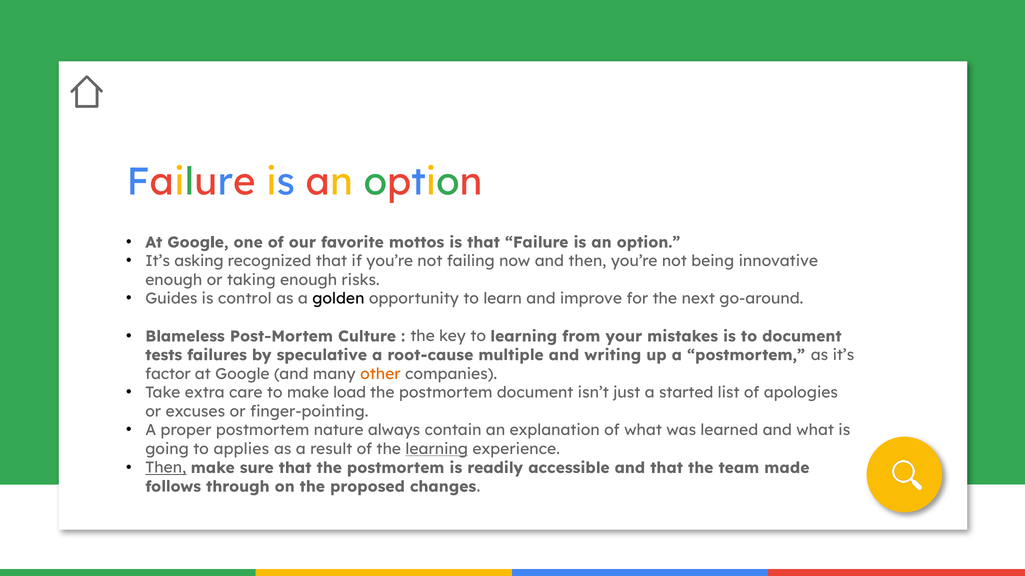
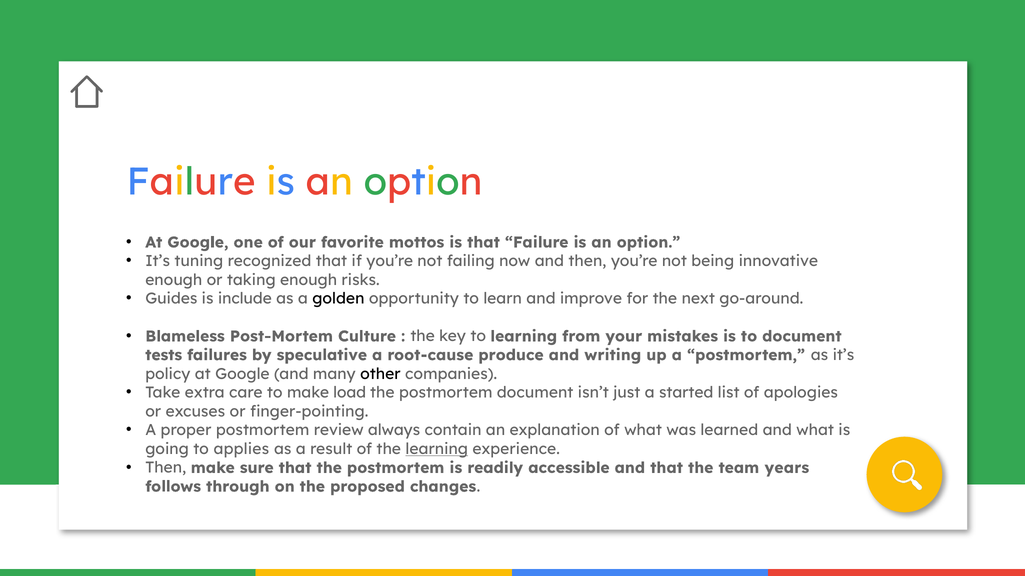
asking: asking -> tuning (199, 261)
control: control -> include (245, 299)
multiple: multiple -> produce (511, 355)
factor: factor -> policy (168, 374)
other colour: orange -> black (380, 374)
nature: nature -> review (339, 431)
Then underline: present -> none (166, 468)
made: made -> years (787, 468)
